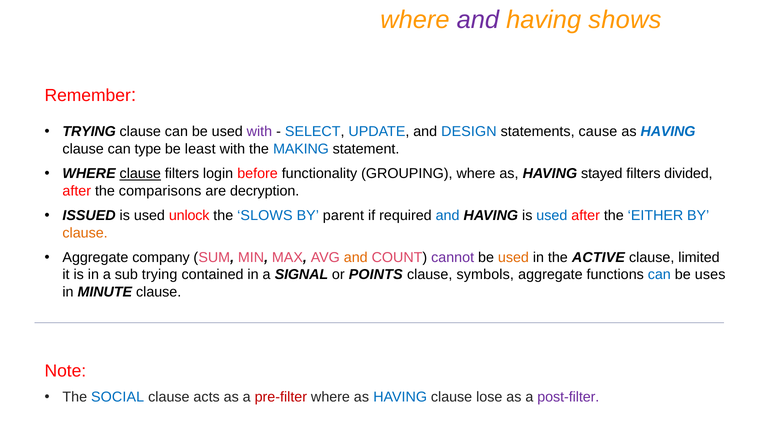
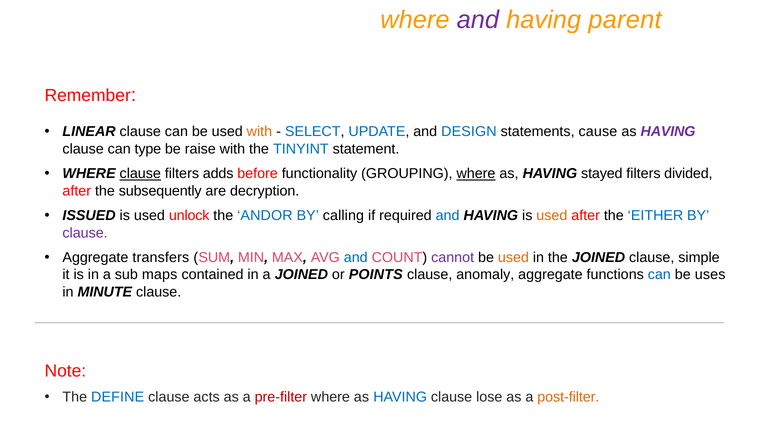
shows: shows -> parent (625, 20)
TRYING: TRYING -> LINEAR (89, 132)
with colour: purple -> orange (259, 132)
HAVING colour: blue -> purple (668, 132)
least: least -> raise (200, 149)
MAKING: MAKING -> TINYINT (301, 149)
login: login -> adds (218, 174)
where underline: none -> present (476, 174)
comparisons: comparisons -> subsequently (160, 191)
SLOWS: SLOWS -> ANDOR (265, 216)
parent: parent -> calling (343, 216)
used colour: blue -> orange (552, 216)
clause colour: orange -> purple (85, 233)
company: company -> transfers (161, 258)
and colour: orange -> blue (356, 258)
the ACTIVE: ACTIVE -> JOINED (599, 258)
limited: limited -> simple (699, 258)
sub trying: trying -> maps (160, 275)
a SIGNAL: SIGNAL -> JOINED (301, 275)
symbols: symbols -> anomaly (485, 275)
SOCIAL: SOCIAL -> DEFINE (118, 397)
post-filter colour: purple -> orange (568, 397)
